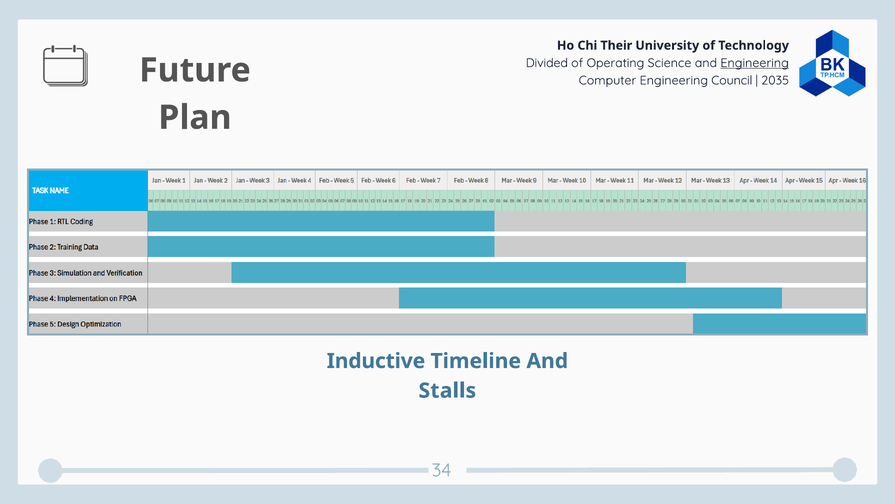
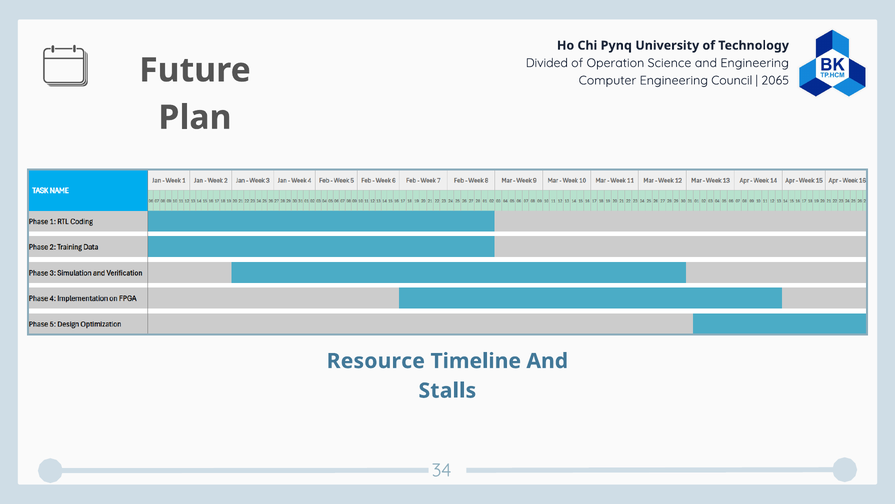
Their: Their -> Pynq (616, 45)
Operating: Operating -> Operation (615, 63)
Engineering underline: present -> none (755, 63)
2035: 2035 -> 2065 (775, 80)
Inductive: Inductive -> Resource (376, 361)
